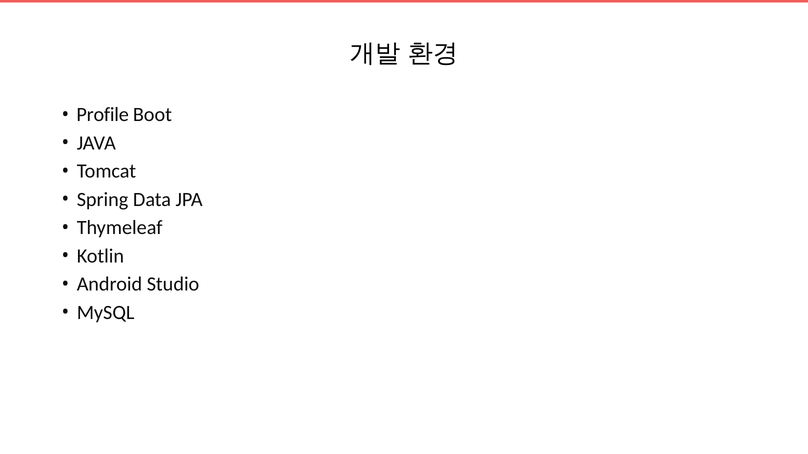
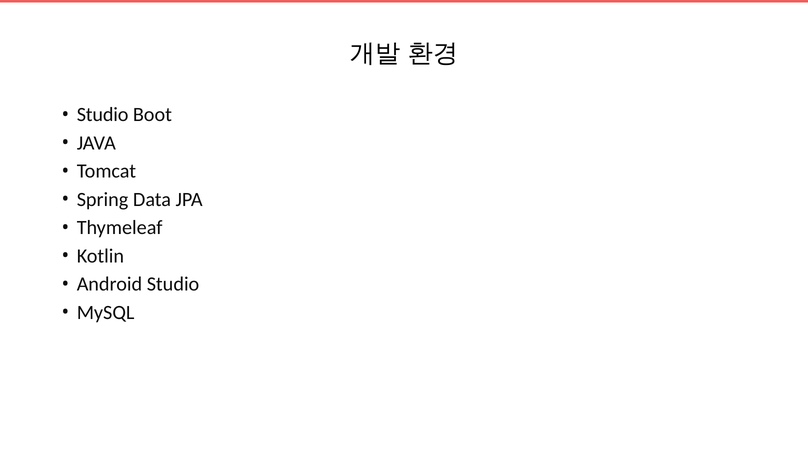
Profile: Profile -> Studio (103, 115)
